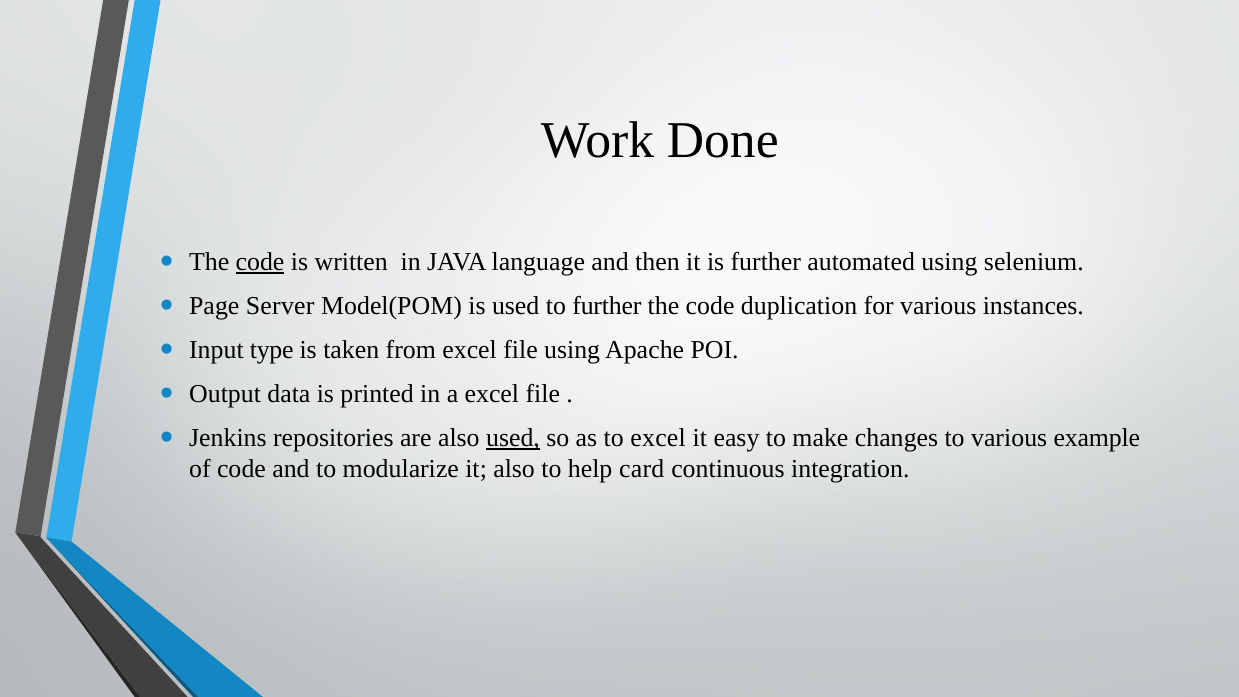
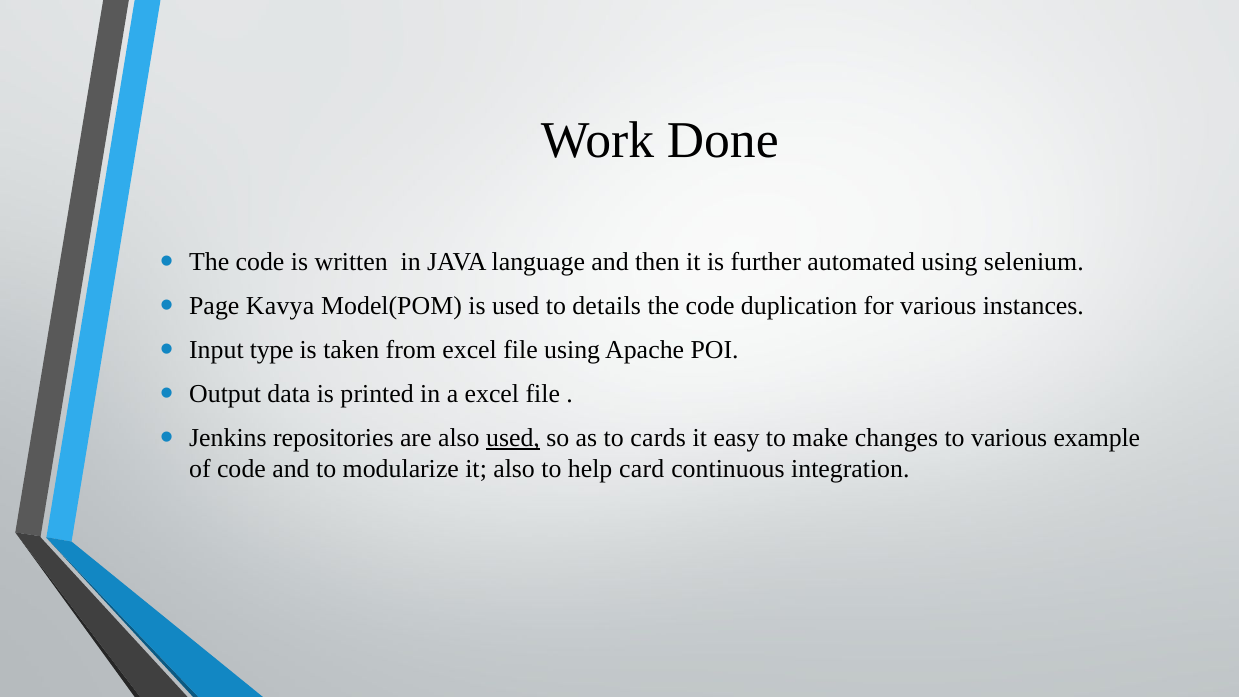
code underline: present -> none (260, 262)
Server: Server -> Kavya (280, 306)
to further: further -> details (607, 306)
to excel: excel -> cards (658, 438)
